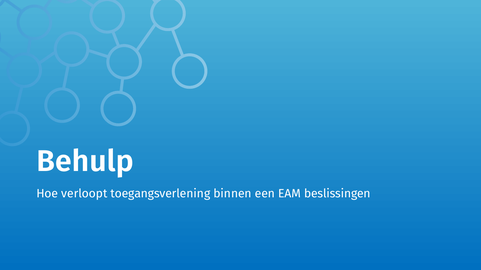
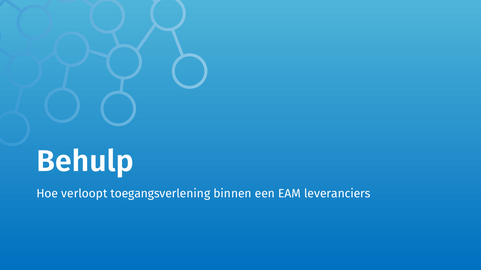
beslissingen: beslissingen -> leveranciers (337, 194)
